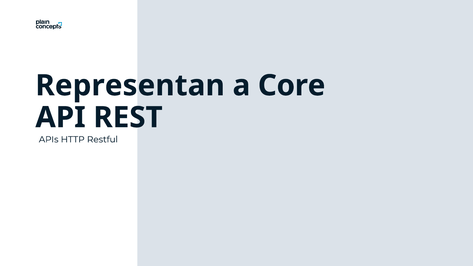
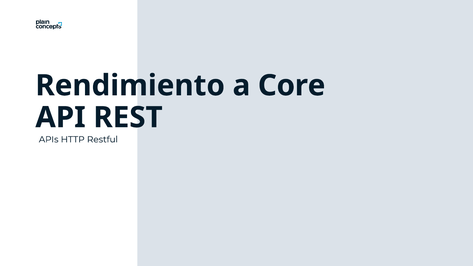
Representan: Representan -> Rendimiento (130, 86)
